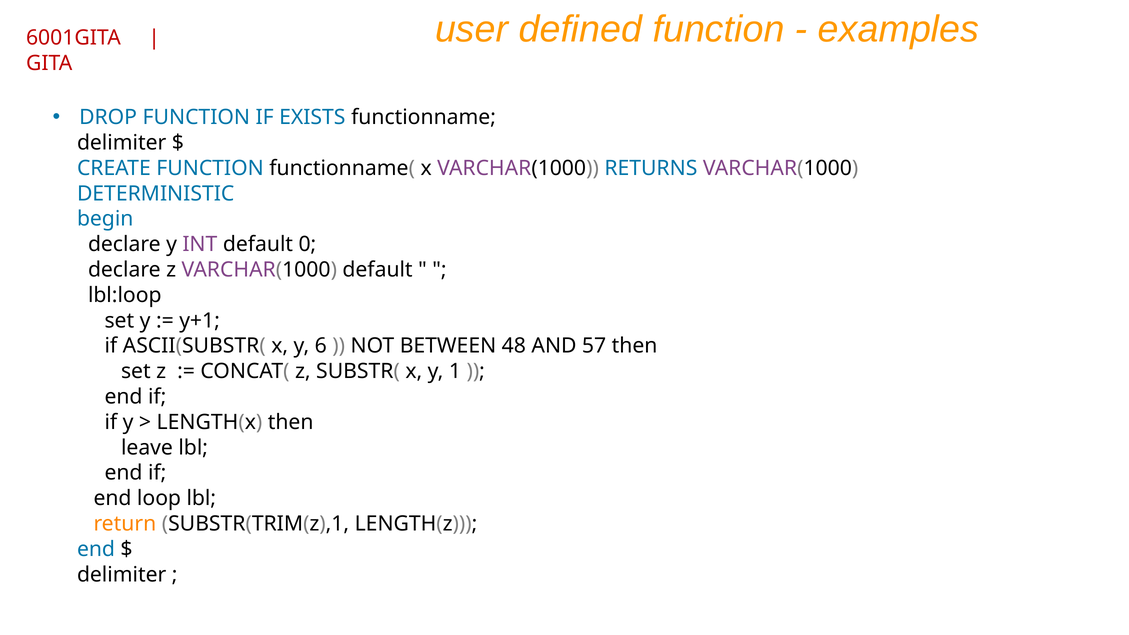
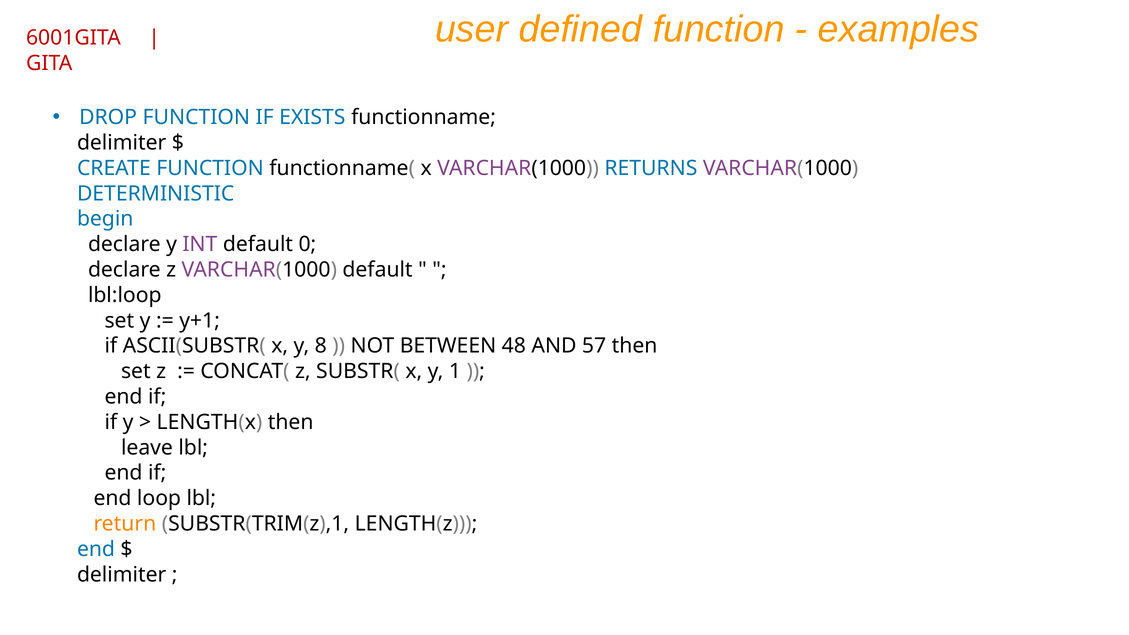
6: 6 -> 8 (321, 346)
